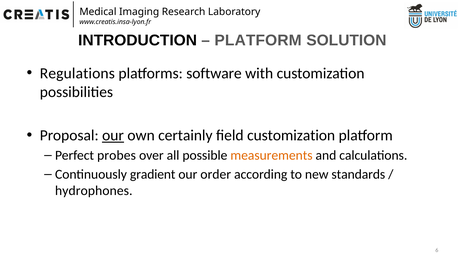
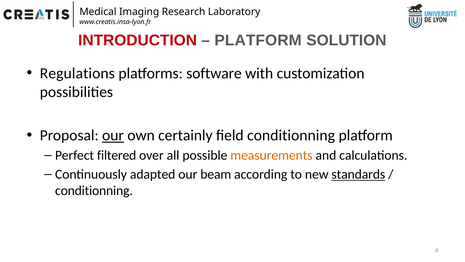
INTRODUCTION colour: black -> red (138, 40)
field customization: customization -> conditionning (291, 135)
probes: probes -> filtered (117, 155)
gradient: gradient -> adapted (153, 174)
order: order -> beam (216, 174)
standards underline: none -> present (358, 174)
hydrophones: hydrophones -> conditionning (94, 190)
